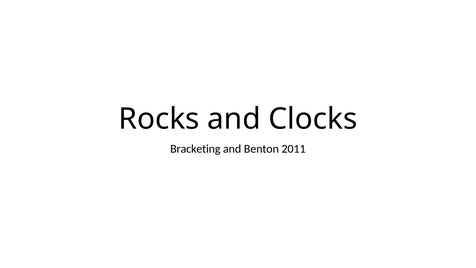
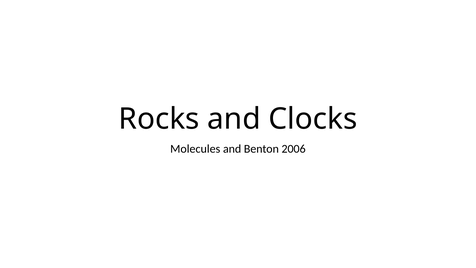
Bracketing: Bracketing -> Molecules (195, 149)
2011: 2011 -> 2006 (294, 149)
